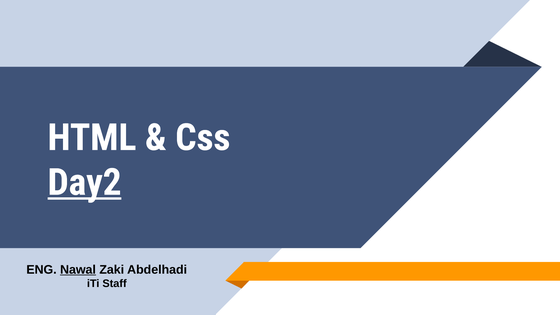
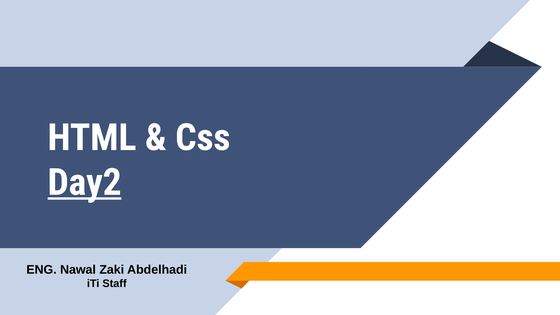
Nawal underline: present -> none (78, 270)
